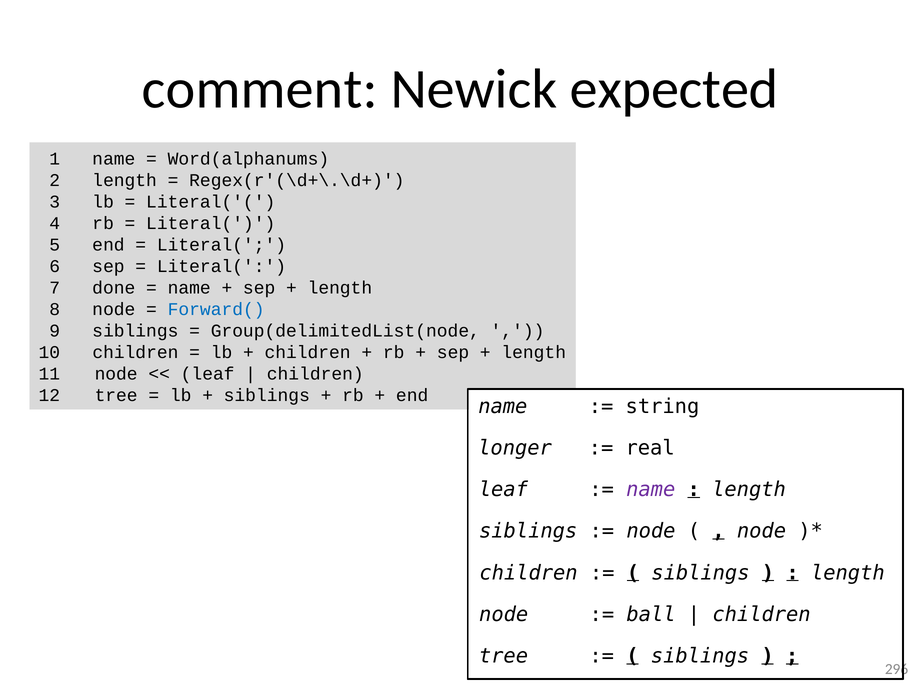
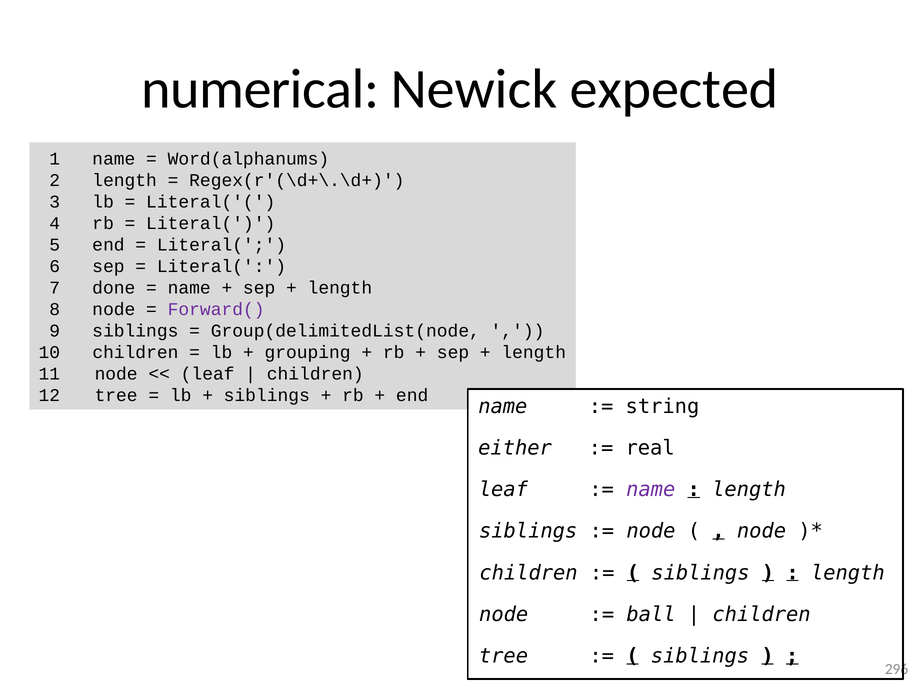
comment: comment -> numerical (260, 89)
Forward( colour: blue -> purple (216, 309)
children: children -> grouping (308, 352)
longer: longer -> either (515, 448)
